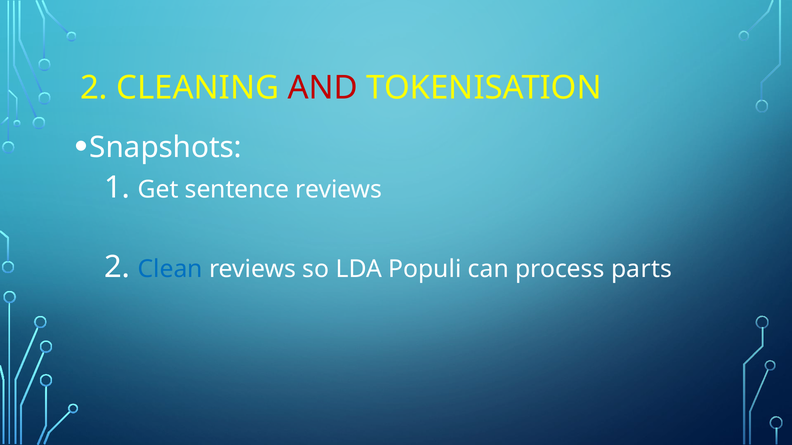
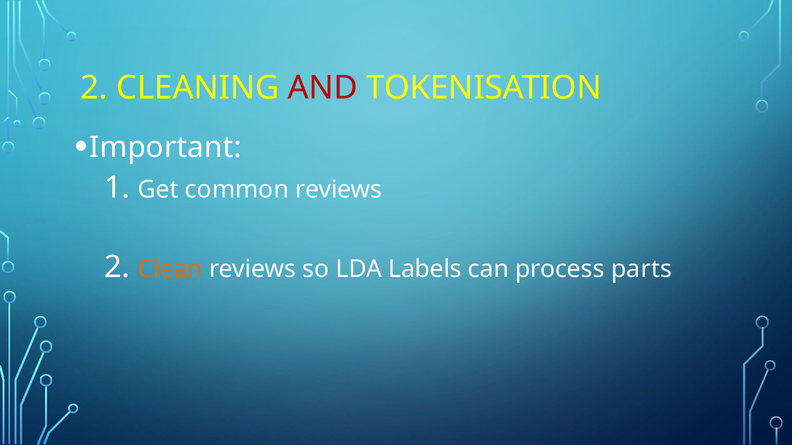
Snapshots: Snapshots -> Important (166, 148)
sentence: sentence -> common (237, 190)
Clean colour: blue -> orange (170, 269)
Populi: Populi -> Labels (425, 269)
